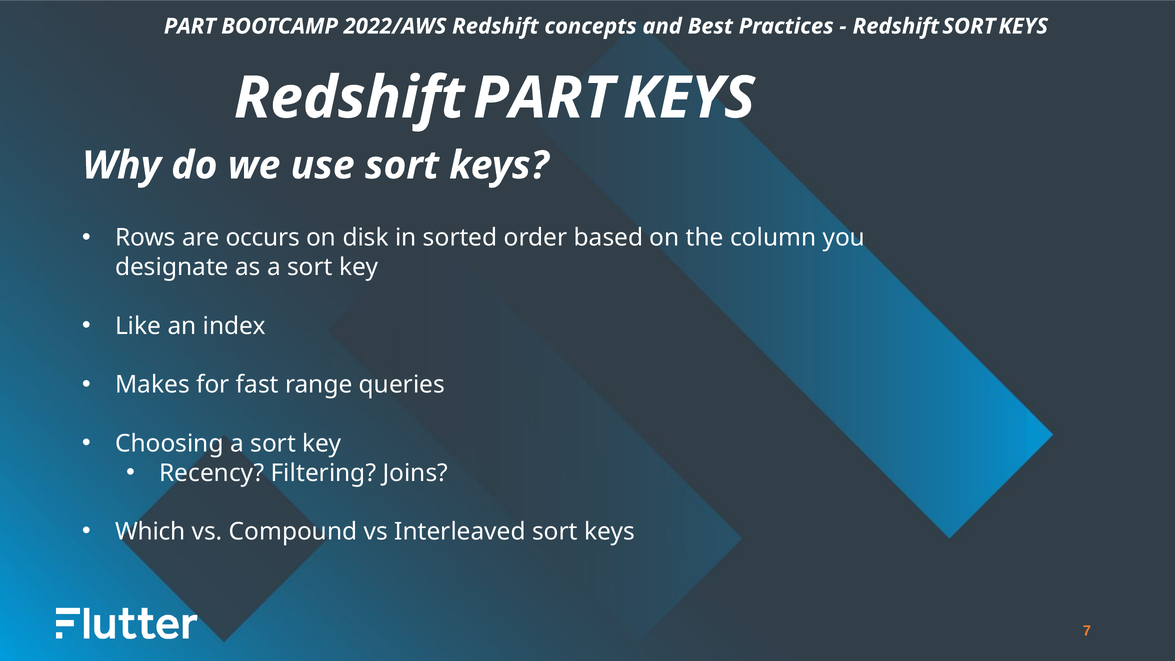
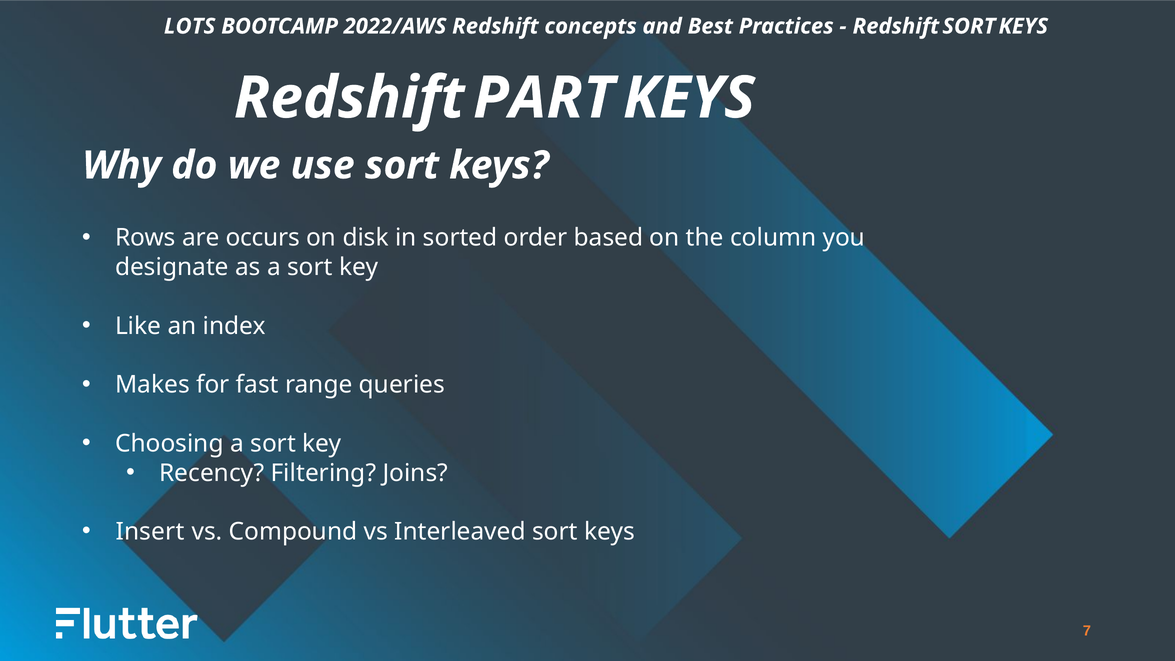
PART: PART -> LOTS (190, 26)
Which: Which -> Insert (150, 532)
